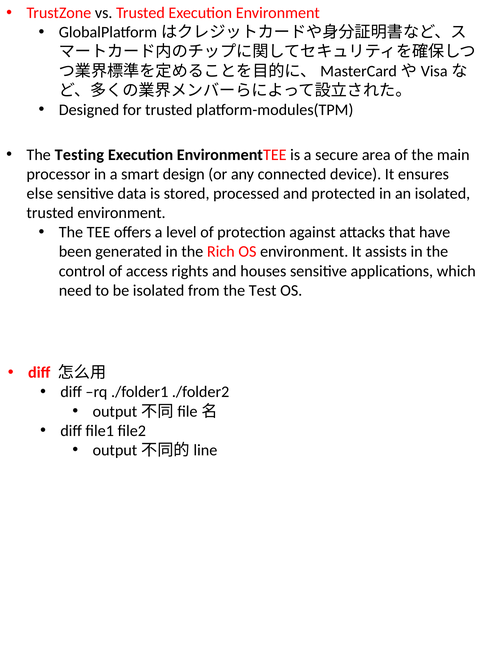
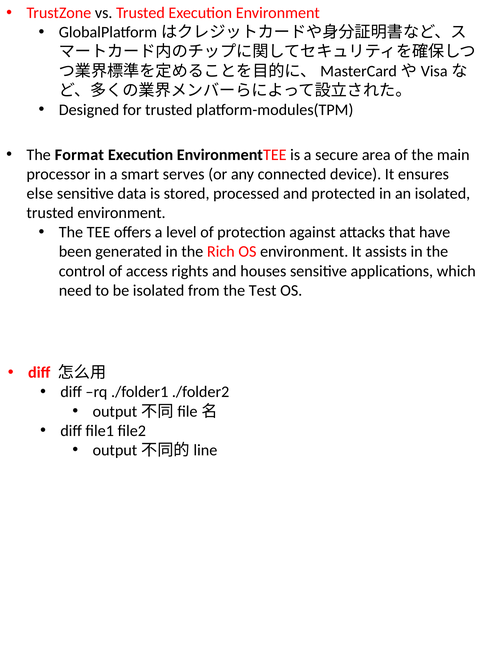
Testing: Testing -> Format (79, 155)
design: design -> serves (184, 174)
